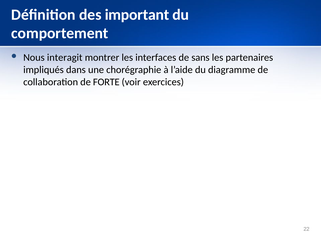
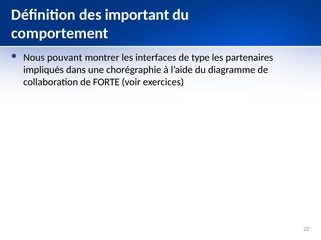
interagit: interagit -> pouvant (65, 58)
sans: sans -> type (200, 58)
